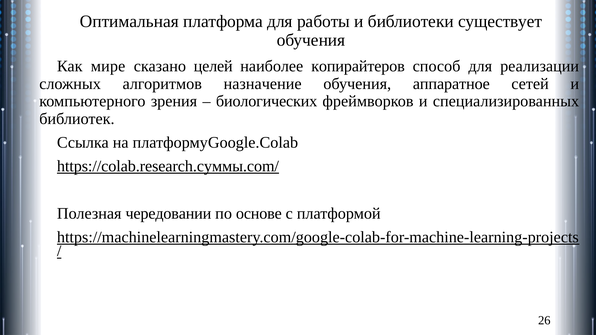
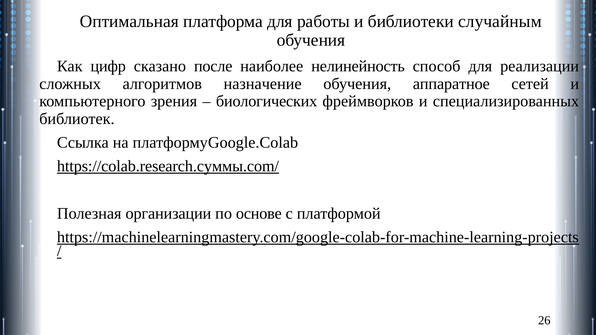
существует: существует -> случайным (500, 21)
мире: мире -> цифр (108, 66)
целей: целей -> после (213, 66)
копирайтеров: копирайтеров -> нелинейность (358, 66)
чередовании: чередовании -> организации (168, 214)
